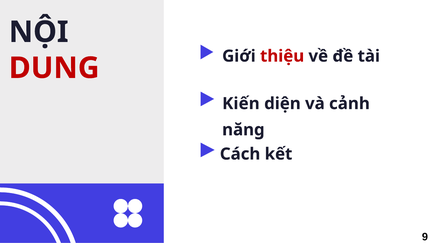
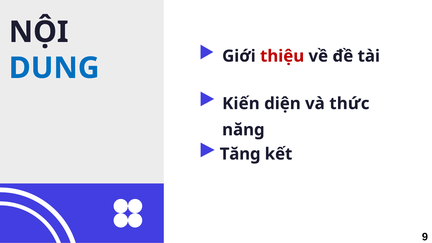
DUNG colour: red -> blue (54, 68)
cảnh: cảnh -> thức (349, 104)
Cách: Cách -> Tăng (240, 154)
